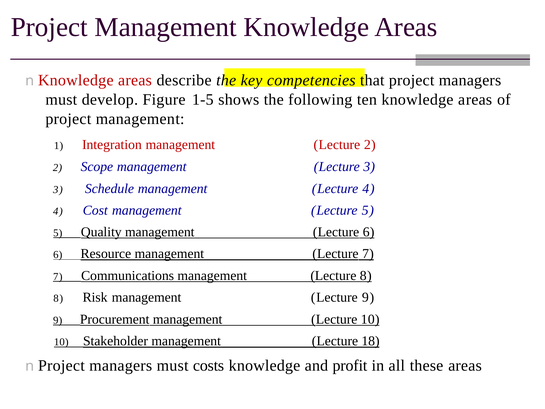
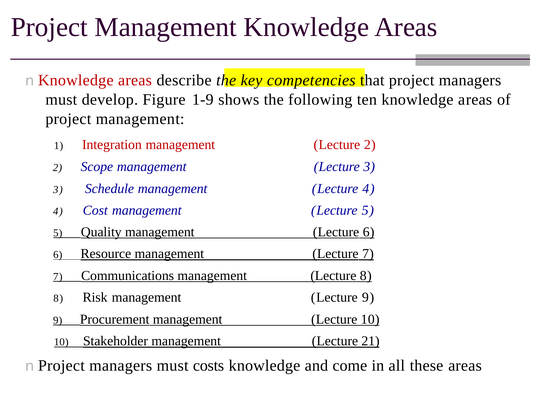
1-5: 1-5 -> 1-9 (203, 100)
18: 18 -> 21 (371, 341)
profit: profit -> come (350, 366)
